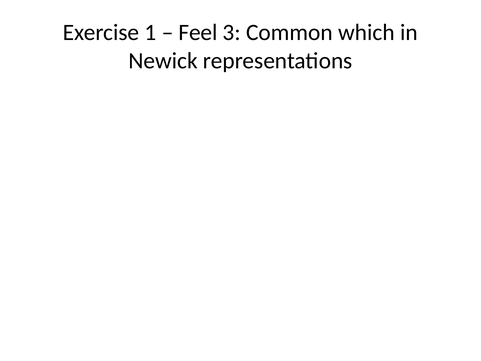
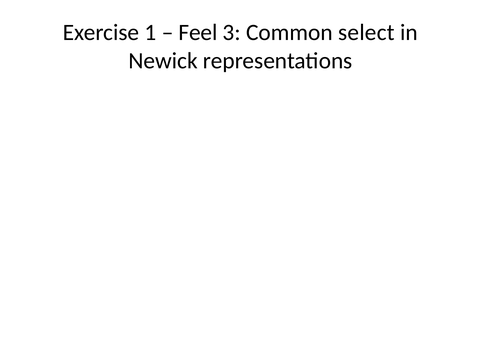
which: which -> select (366, 33)
